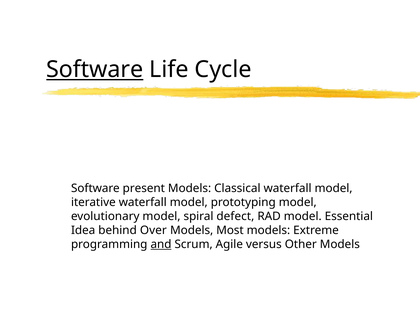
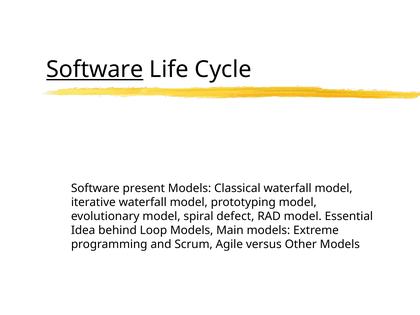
Over: Over -> Loop (153, 230)
Most: Most -> Main (230, 230)
and underline: present -> none (161, 244)
